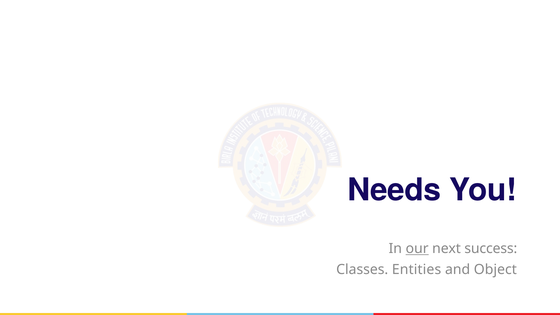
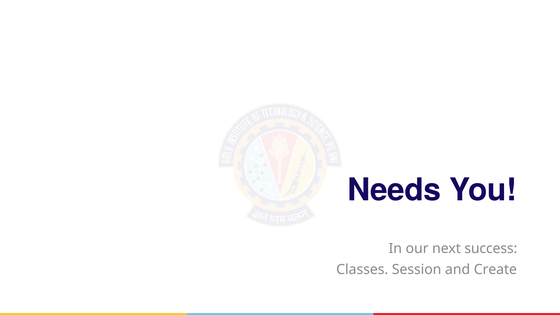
our underline: present -> none (417, 249)
Entities: Entities -> Session (417, 270)
Object: Object -> Create (495, 270)
